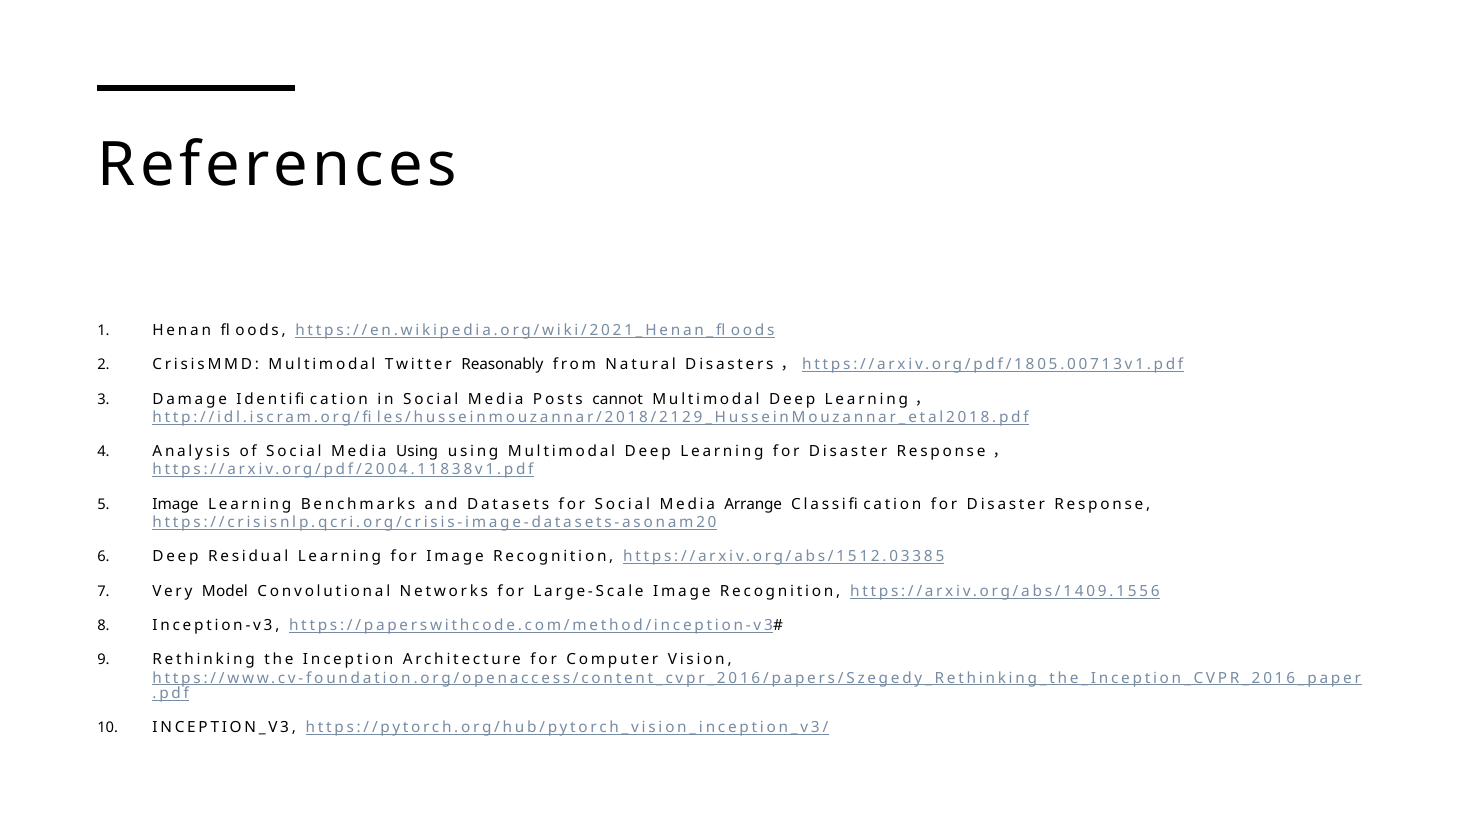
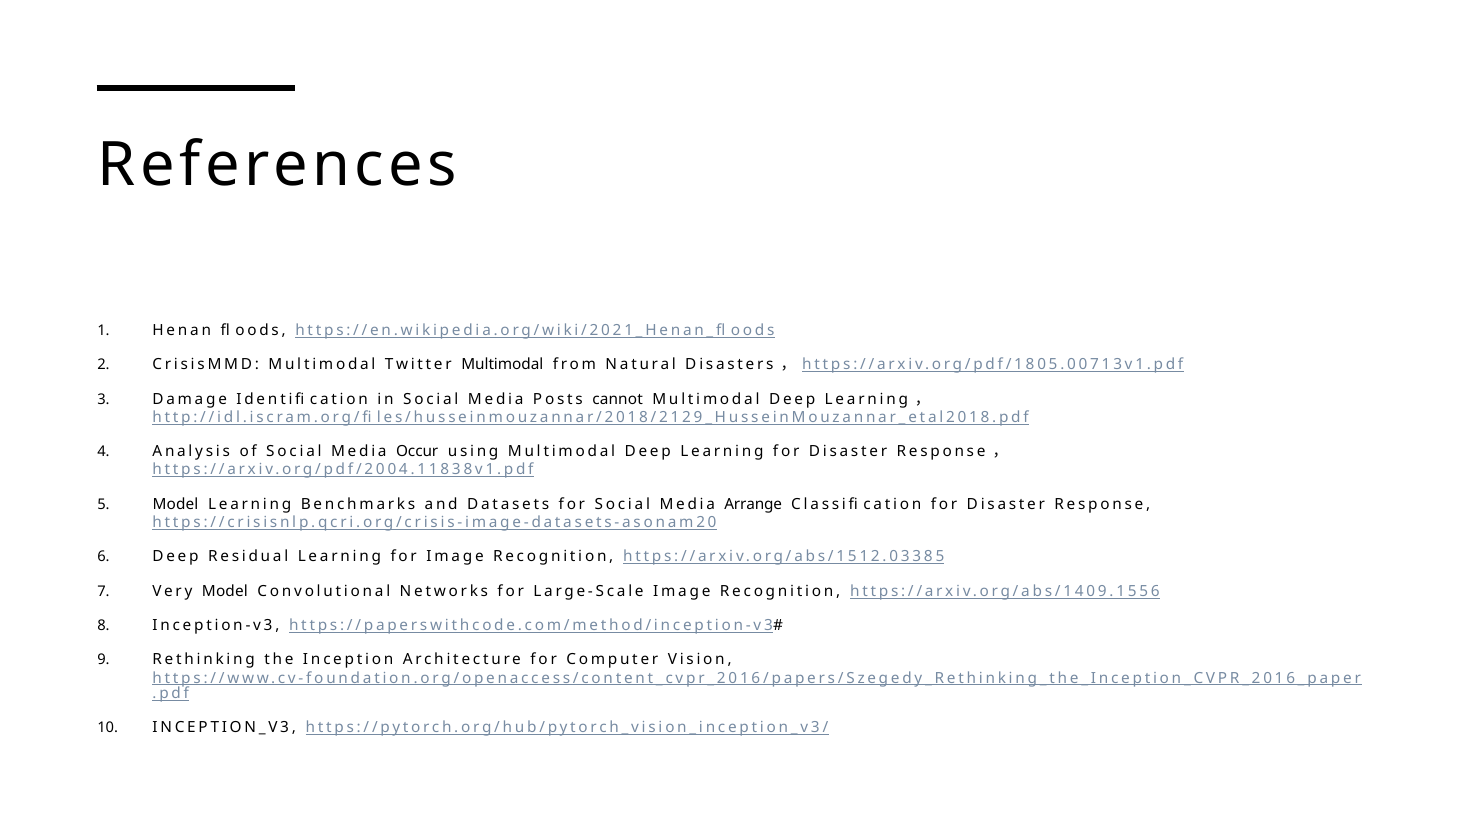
Twitter Reasonably: Reasonably -> Multimodal (502, 365)
Media Using: Using -> Occur (417, 452)
Image: Image -> Model (175, 505)
